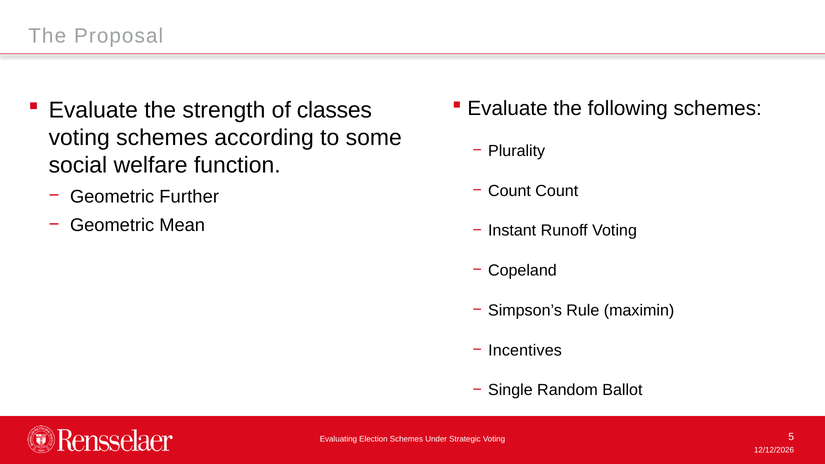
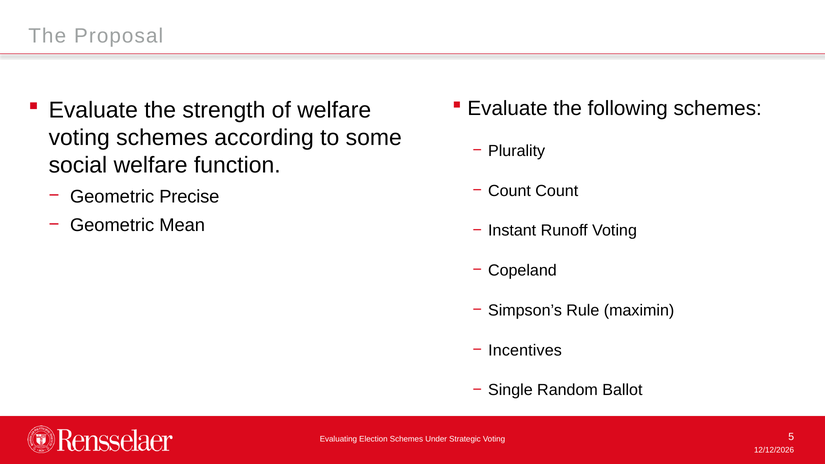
of classes: classes -> welfare (334, 110)
Further: Further -> Precise (189, 197)
